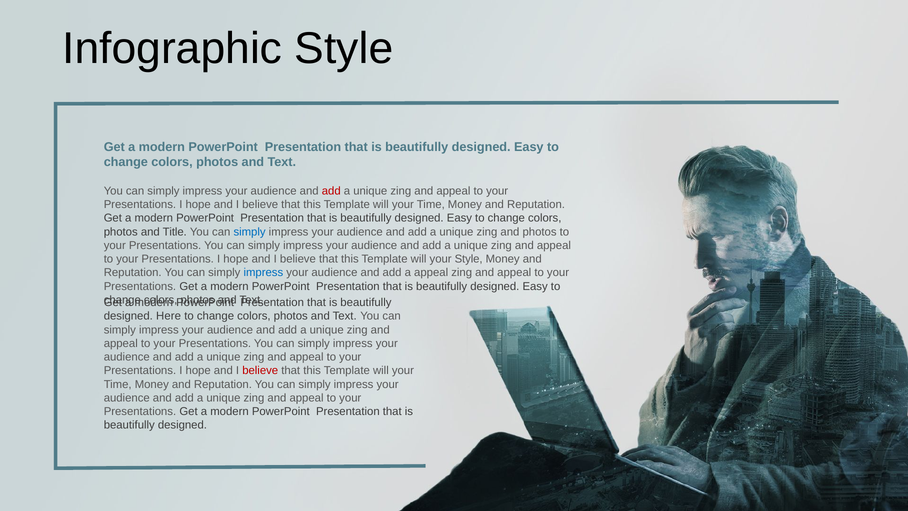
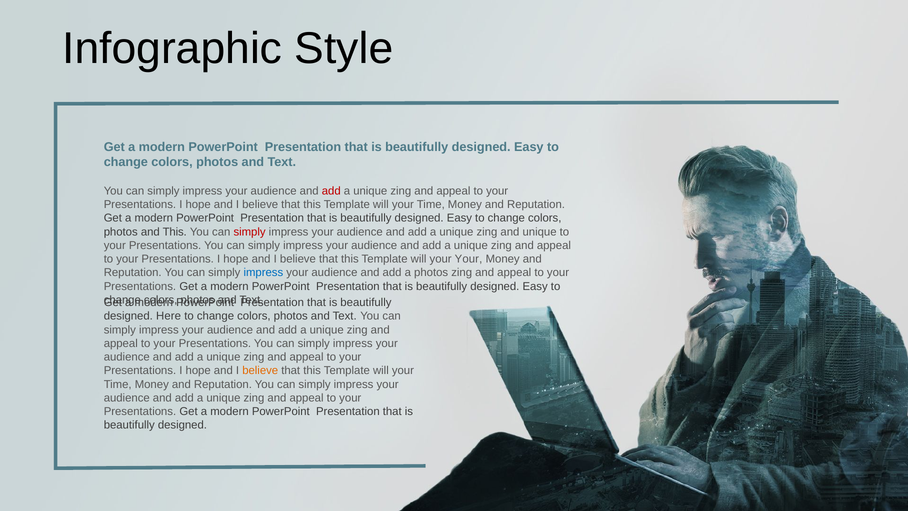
and Title: Title -> This (175, 232)
simply colour: blue -> red (250, 232)
and photos: photos -> unique (540, 232)
your Style: Style -> Your (469, 259)
a appeal: appeal -> photos (431, 273)
believe colour: red -> orange (260, 371)
